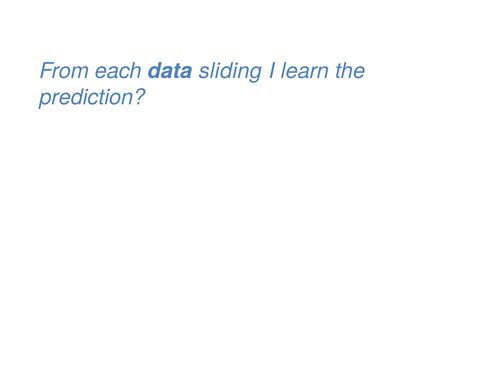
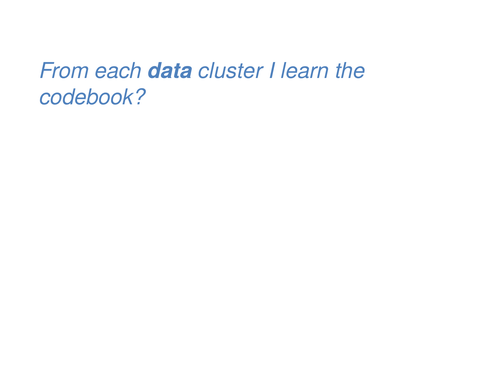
sliding: sliding -> cluster (230, 71)
prediction: prediction -> codebook (92, 97)
